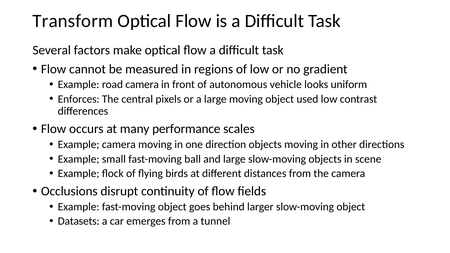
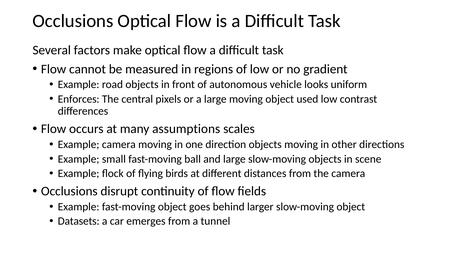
Transform: Transform -> Occlusions (73, 21)
road camera: camera -> objects (142, 85)
performance: performance -> assumptions (186, 129)
